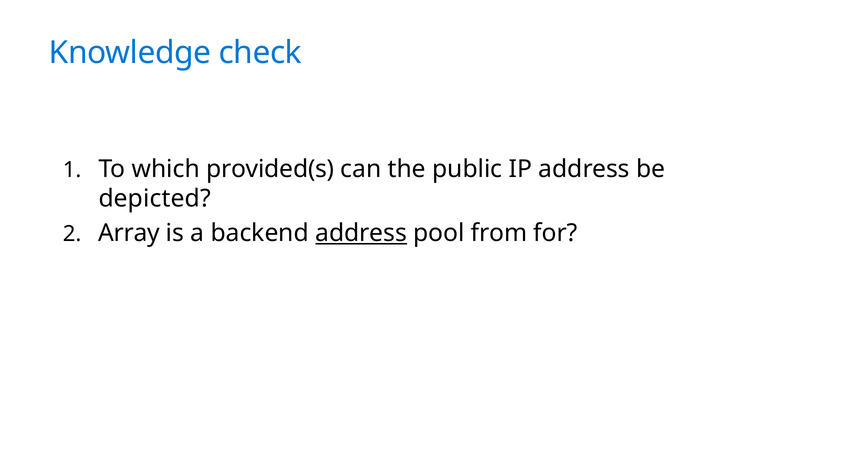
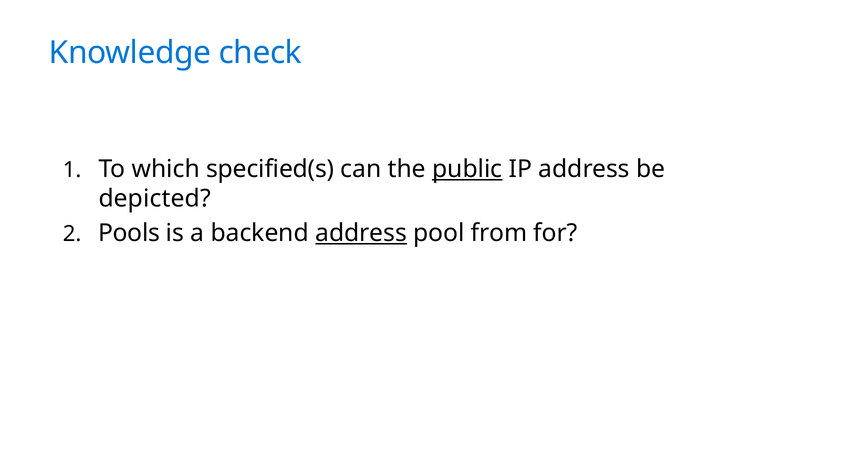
provided(s: provided(s -> specified(s (270, 169)
public underline: none -> present (467, 169)
Array: Array -> Pools (129, 233)
